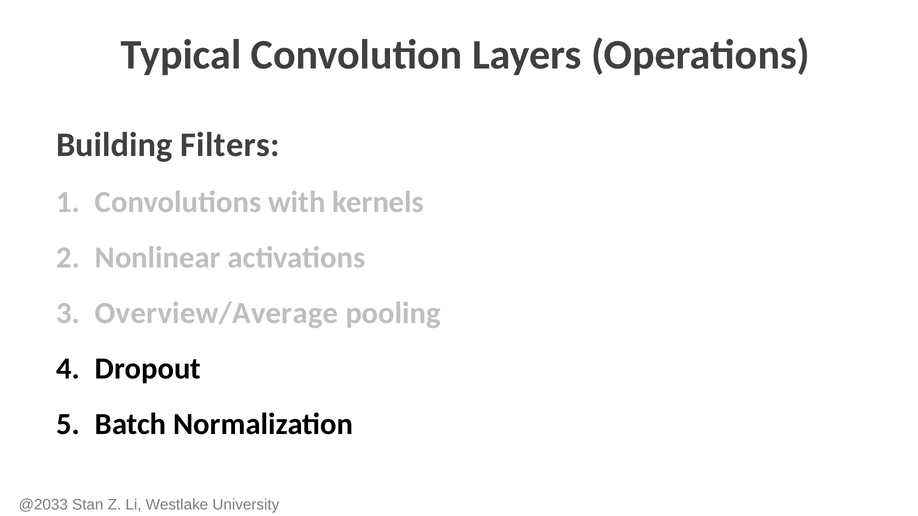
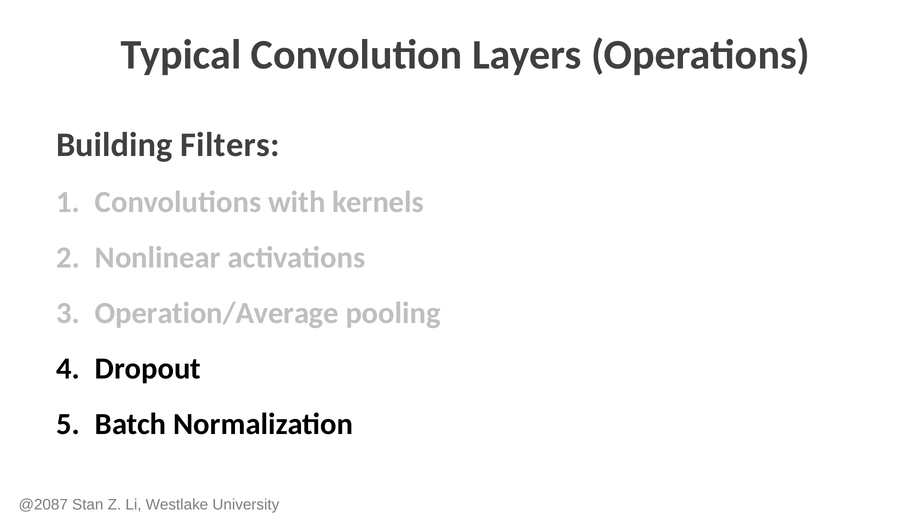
Overview/Average: Overview/Average -> Operation/Average (217, 314)
@2033: @2033 -> @2087 (43, 505)
